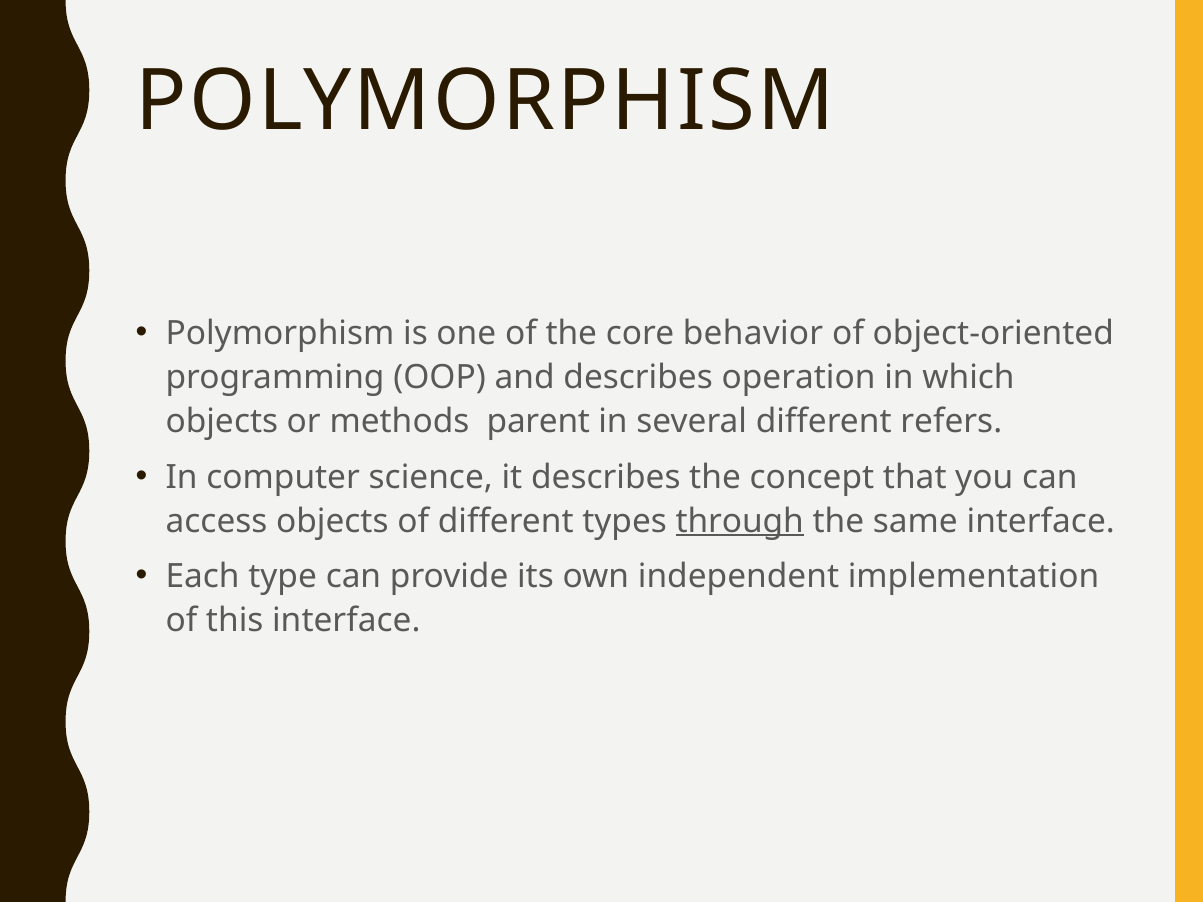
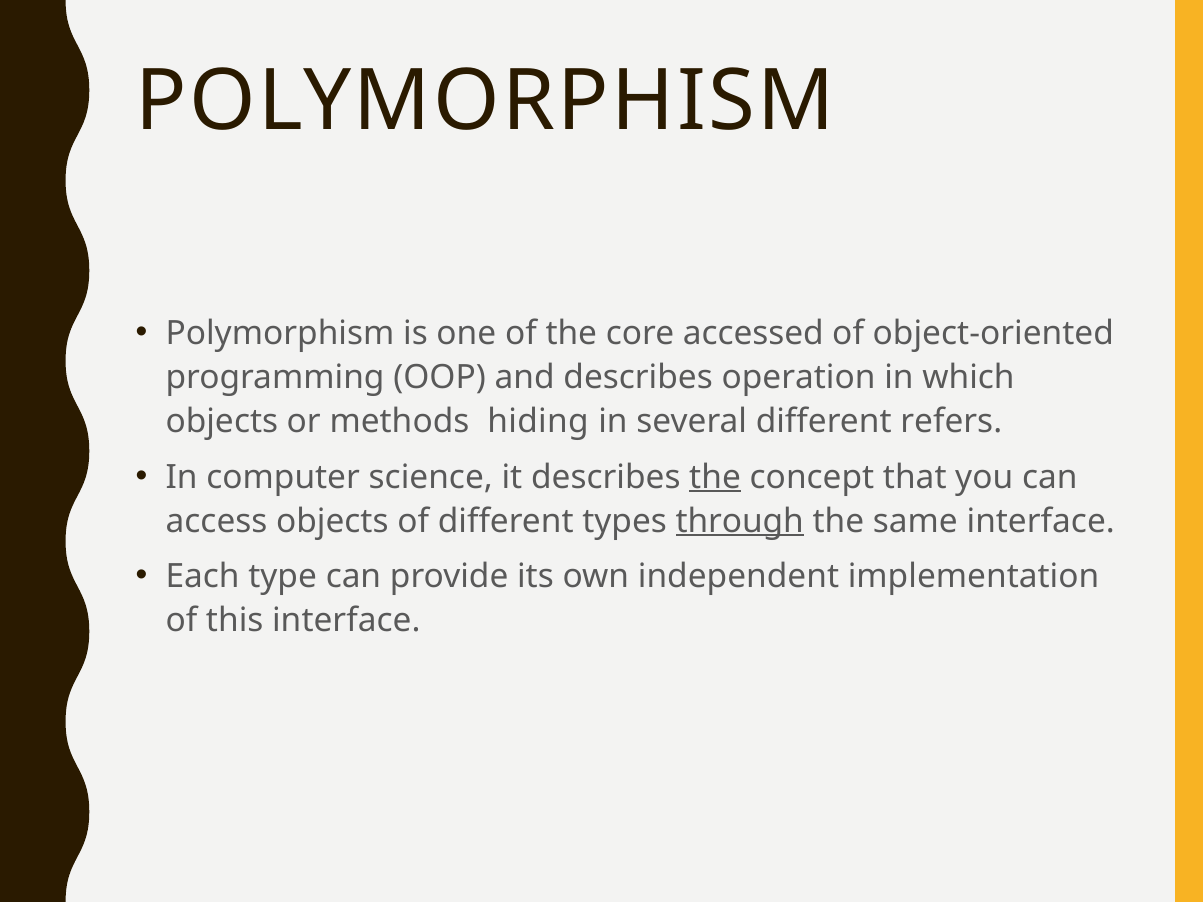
behavior: behavior -> accessed (753, 333)
parent: parent -> hiding (538, 421)
the underline: none -> present (715, 477)
